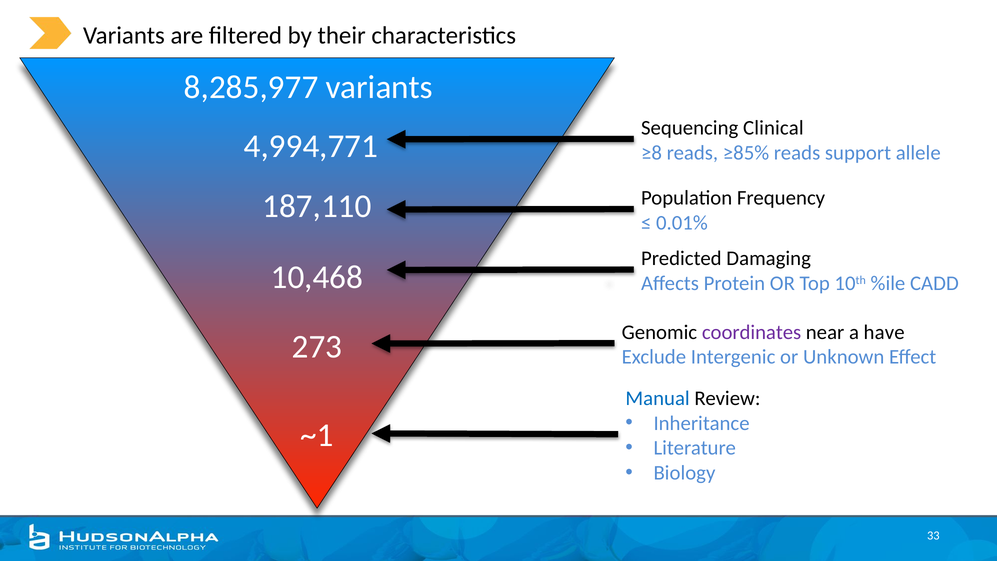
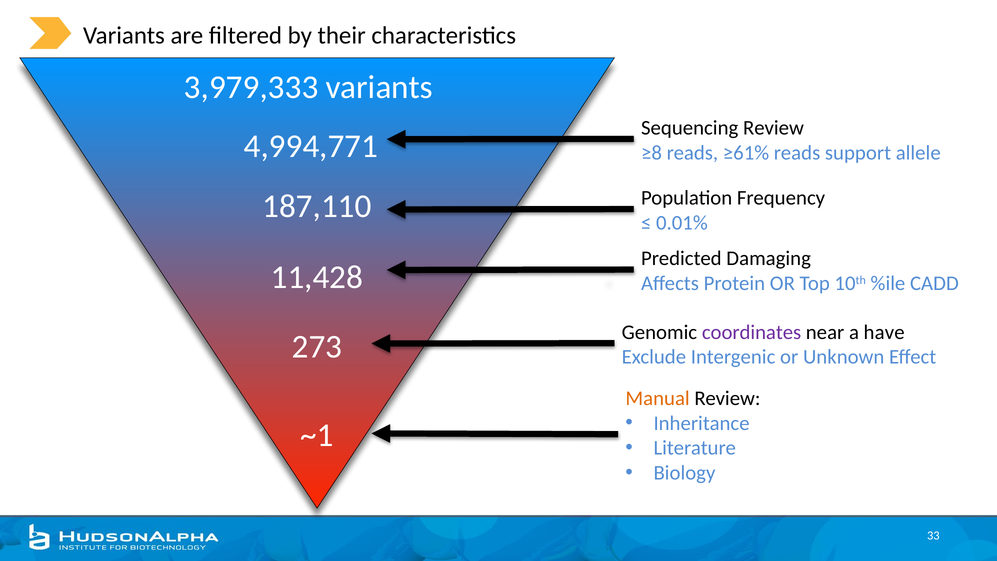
8,285,977: 8,285,977 -> 3,979,333 (251, 87)
Sequencing Clinical: Clinical -> Review (773, 128)
≥85%: ≥85% -> ≥61% (746, 153)
10,468: 10,468 -> 11,428 (317, 277)
Manual colour: blue -> orange (658, 398)
